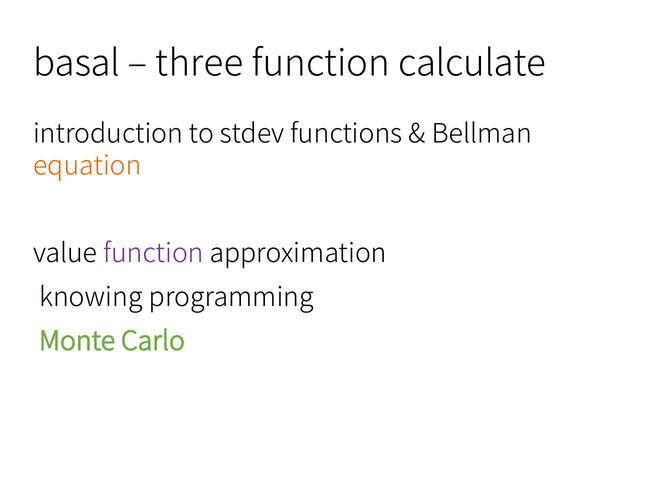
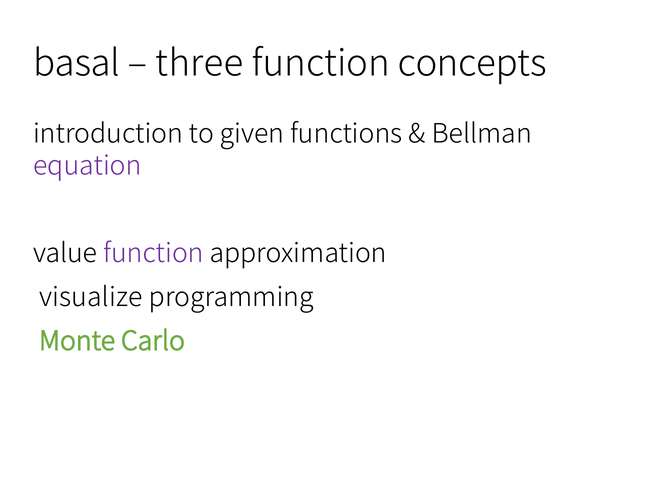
calculate: calculate -> concepts (472, 64)
stdev: stdev -> given (252, 134)
equation colour: orange -> purple (87, 166)
knowing: knowing -> visualize (91, 298)
